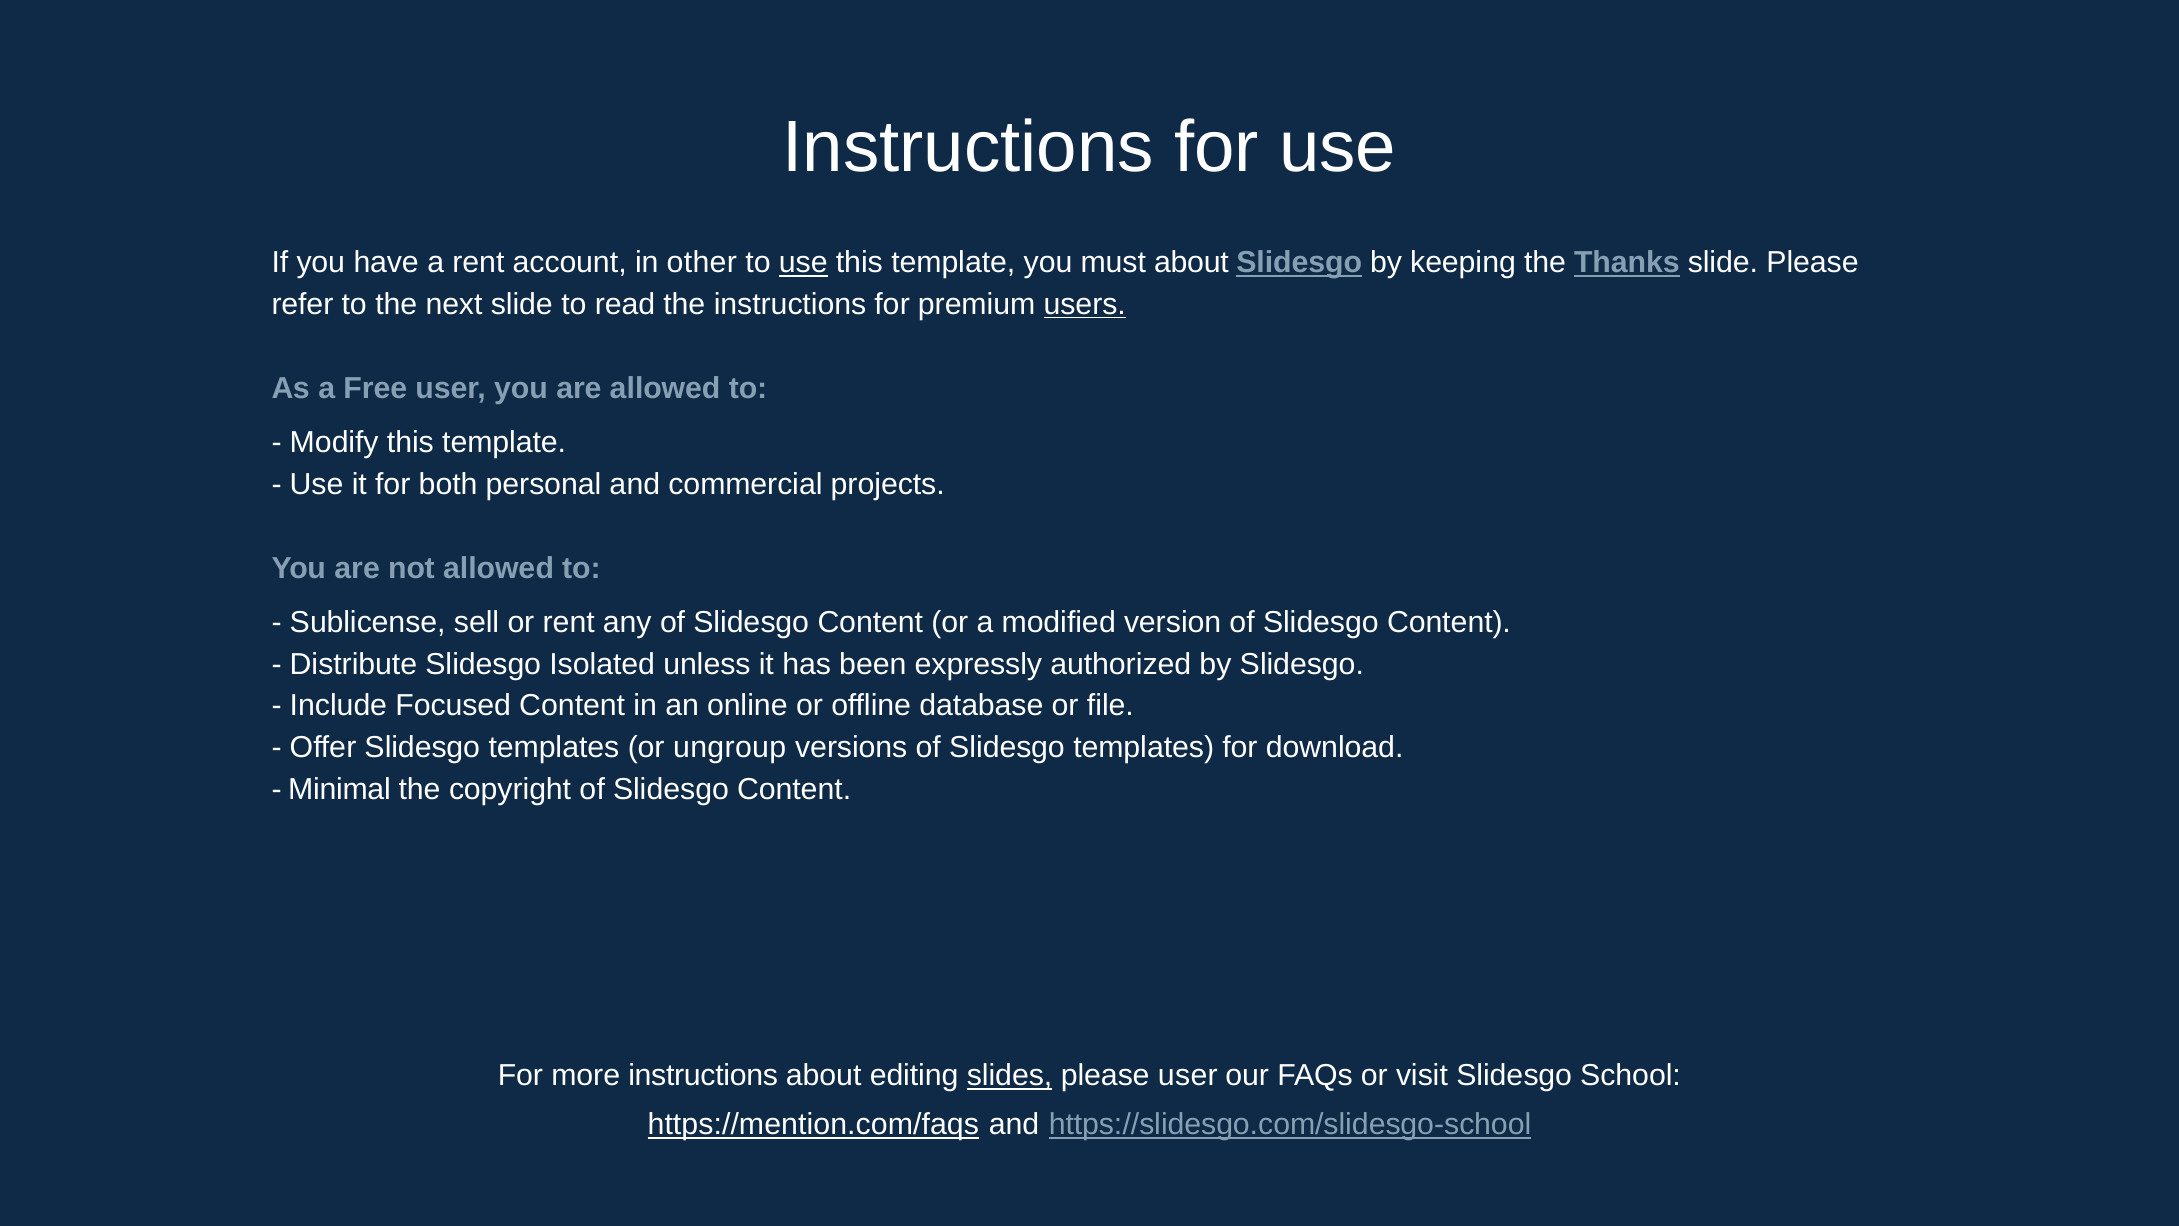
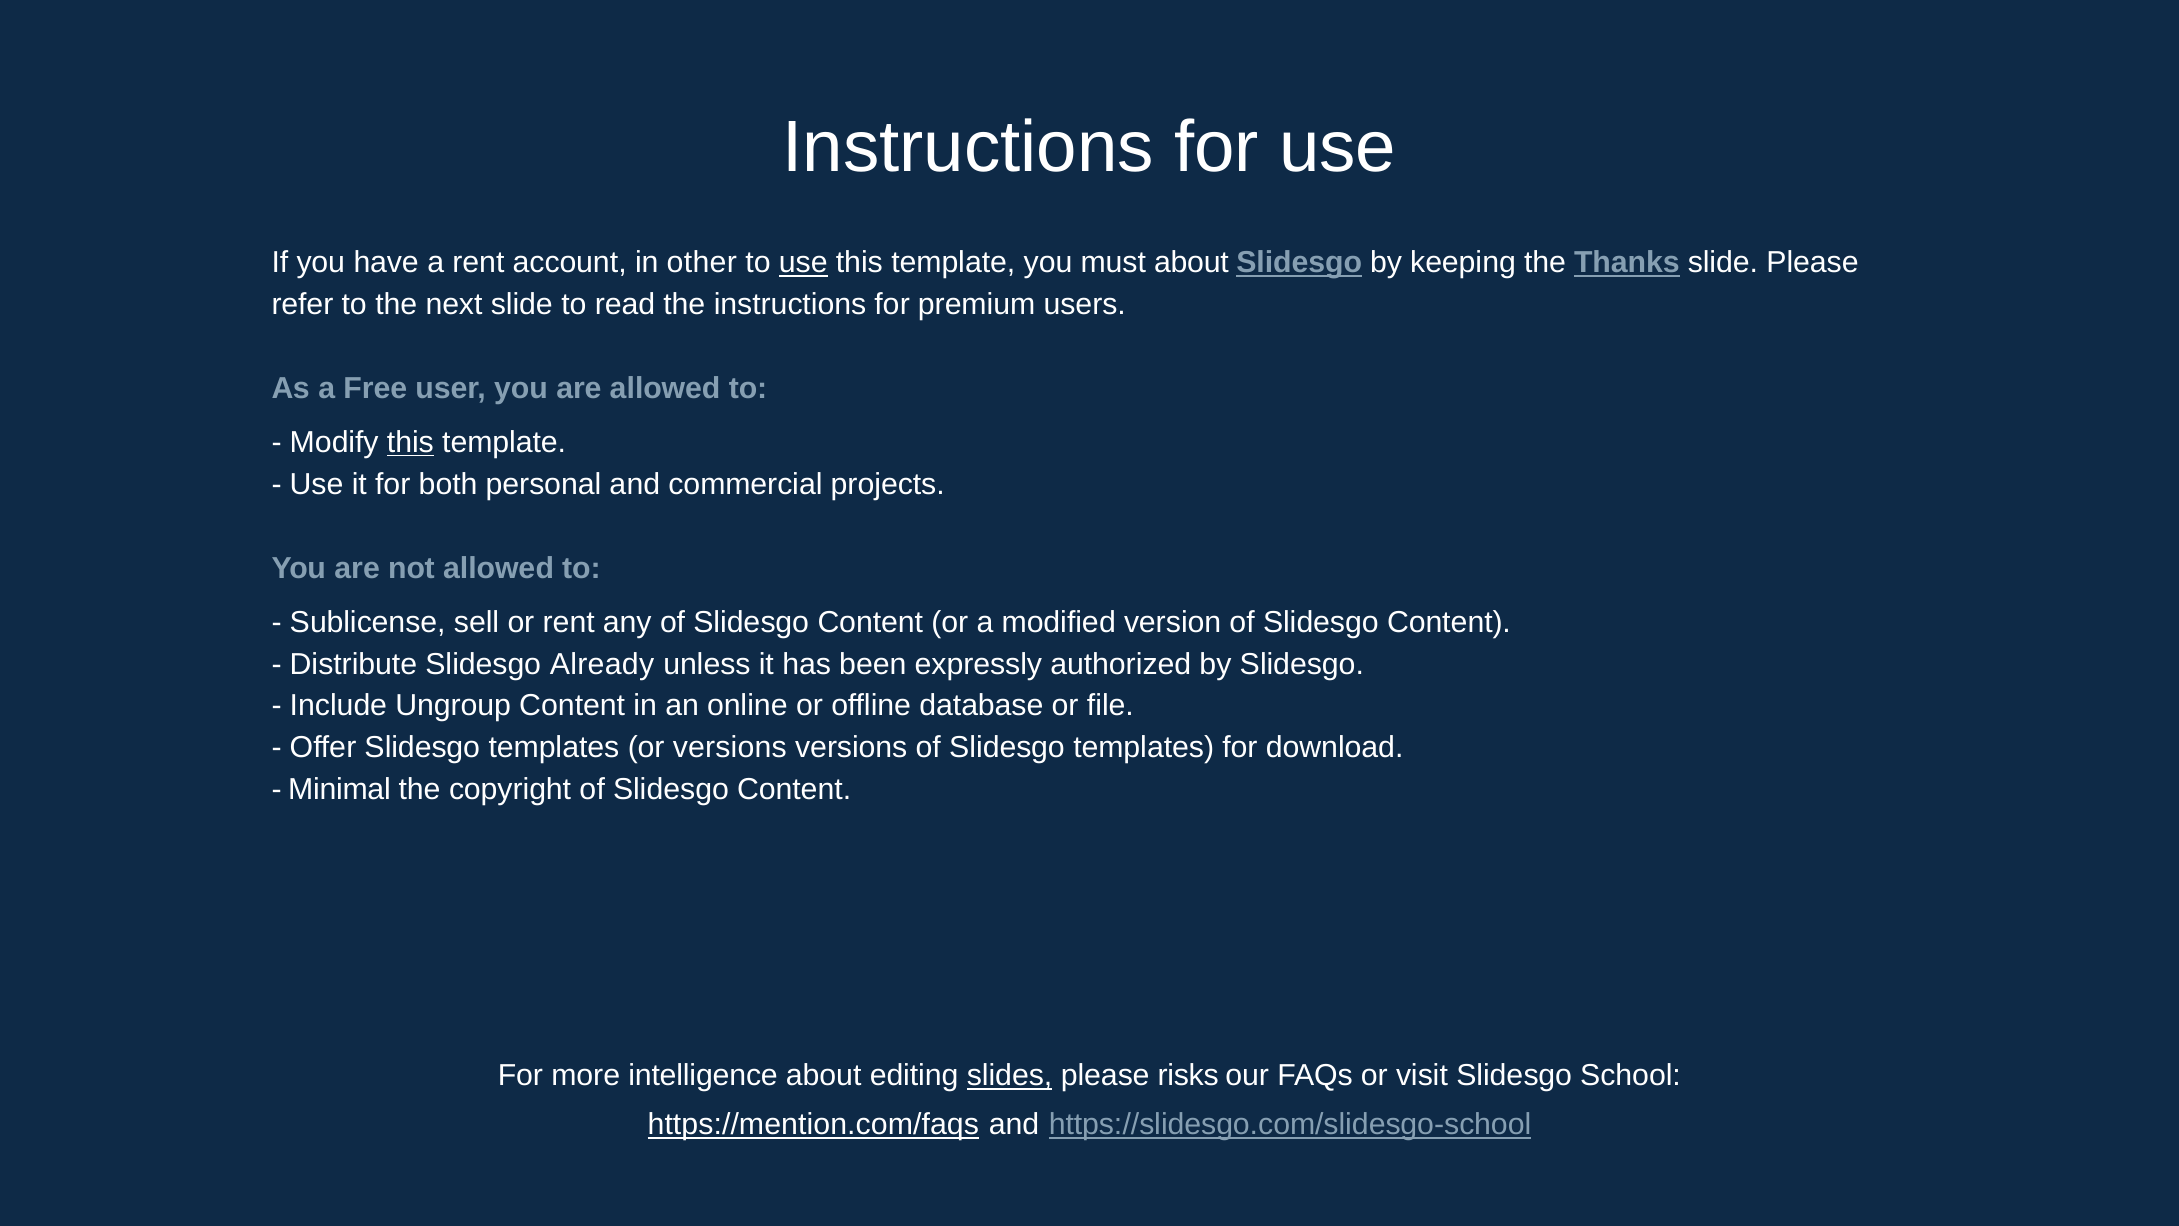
users underline: present -> none (1085, 304)
this underline: none -> present (410, 442)
Isolated: Isolated -> Already (602, 664)
Focused: Focused -> Ungroup (453, 706)
or ungroup: ungroup -> versions (730, 748)
more instructions: instructions -> intelligence (703, 1076)
please user: user -> risks (1188, 1076)
